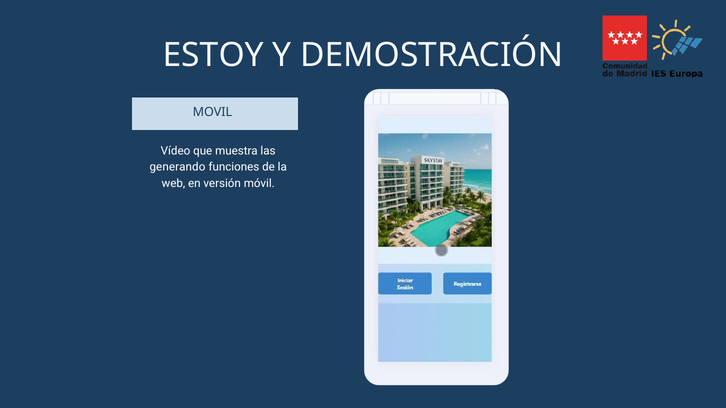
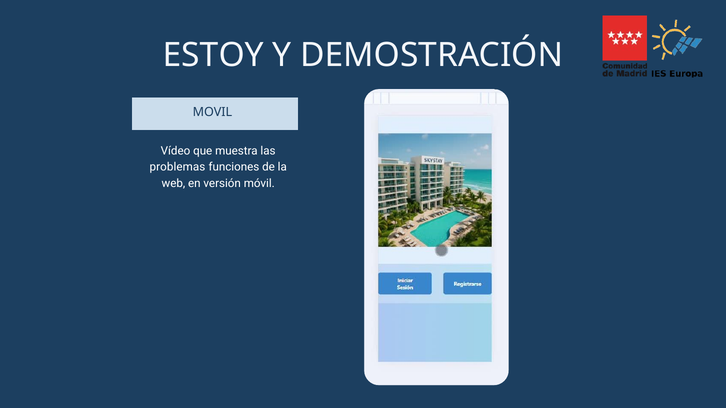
generando: generando -> problemas (177, 167)
